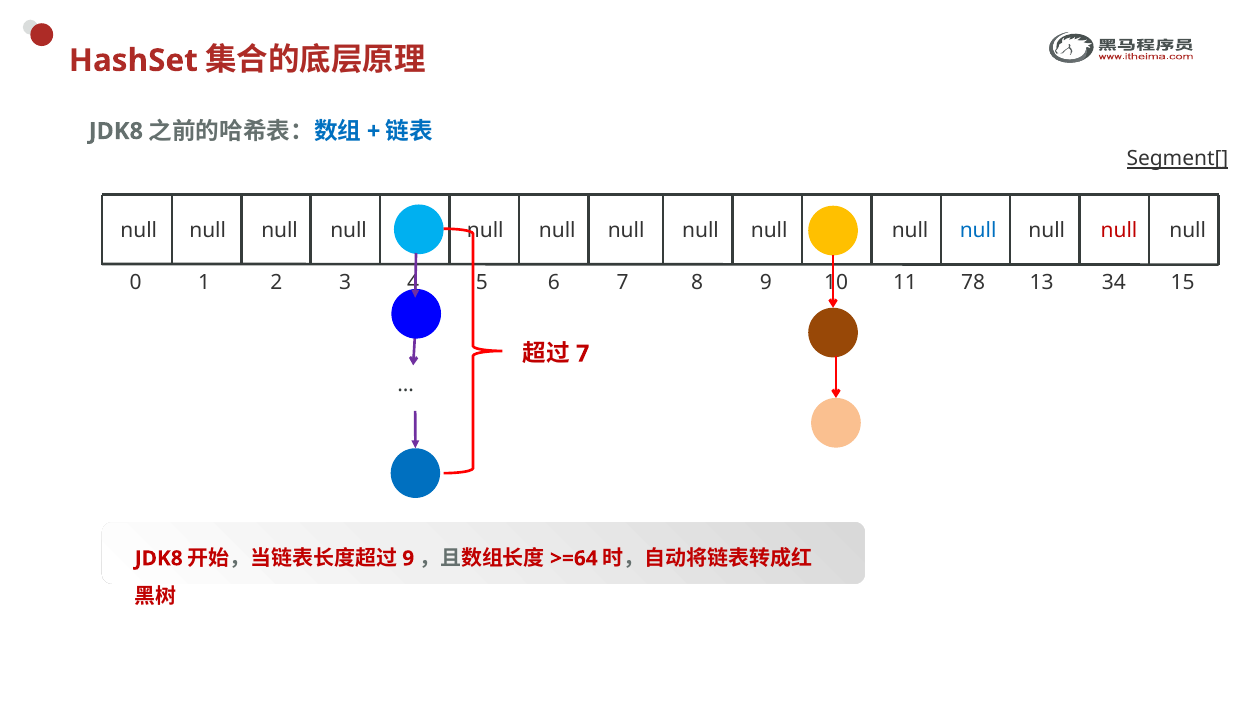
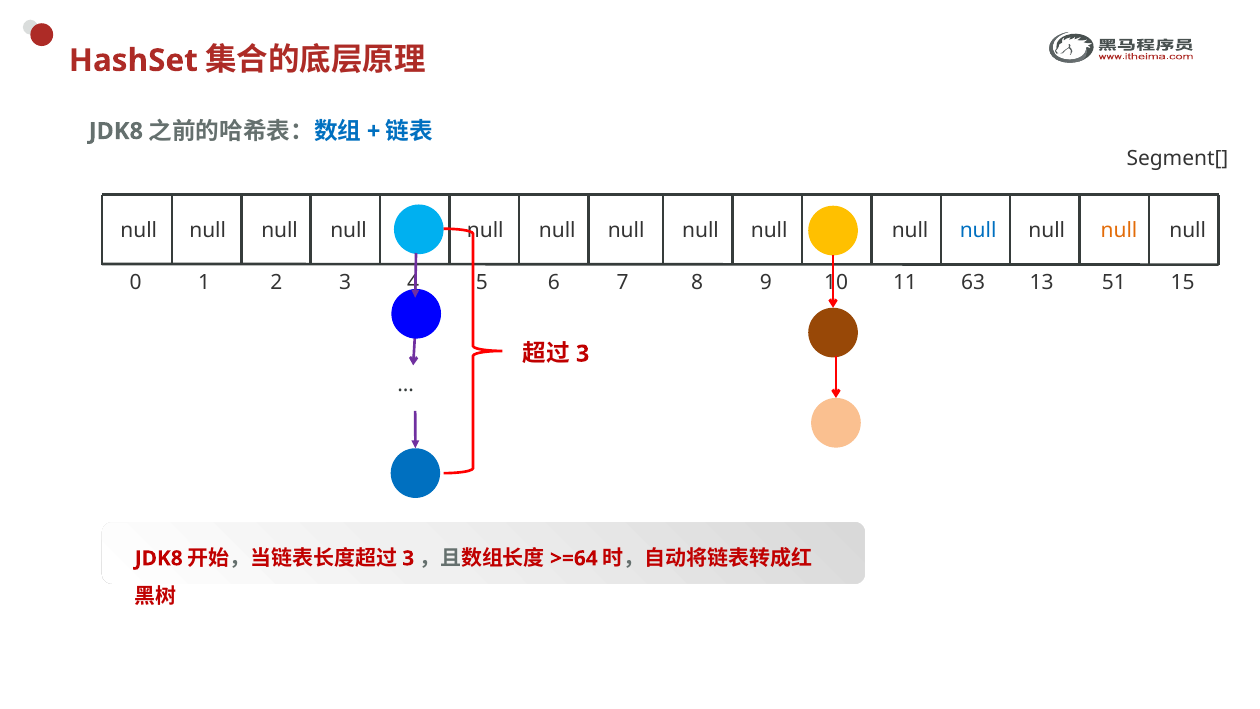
Segment[ underline: present -> none (1177, 159)
null colour: red -> orange (1119, 231)
78: 78 -> 63 (973, 283)
34: 34 -> 51 (1114, 283)
7: 7 -> 3 (583, 354)
9: 9 -> 3 (408, 558)
